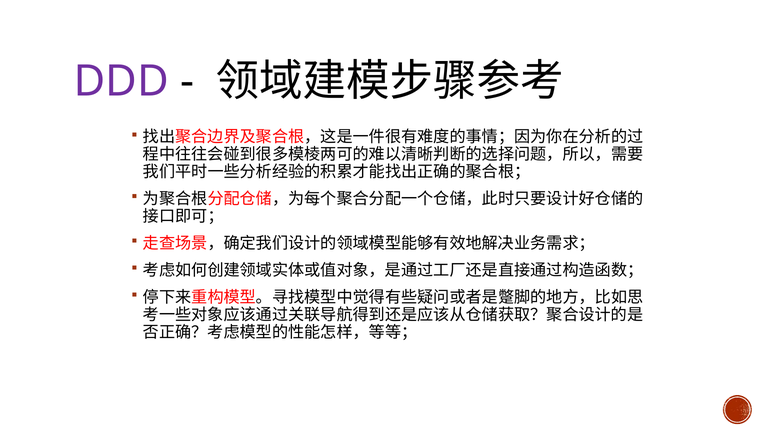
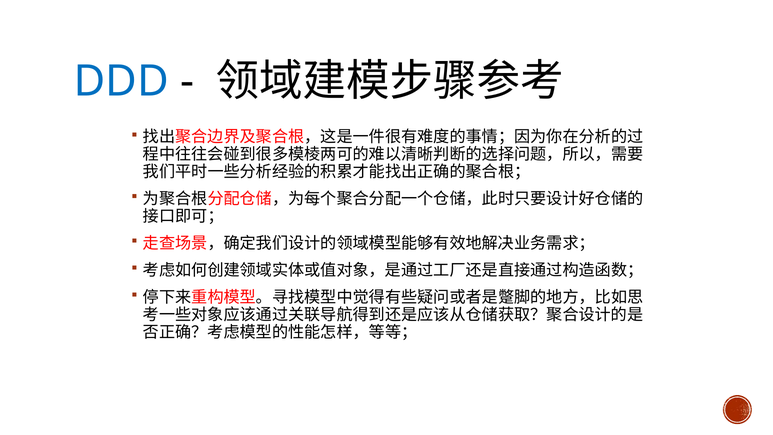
DDD colour: purple -> blue (121, 81)
